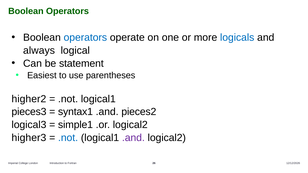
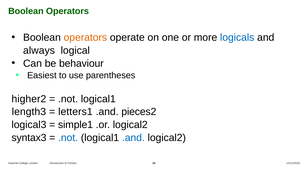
operators colour: blue -> orange (85, 38)
statement: statement -> behaviour (81, 63)
pieces3: pieces3 -> length3 (29, 112)
syntax1: syntax1 -> letters1 (75, 112)
higher3: higher3 -> syntax3 (29, 138)
.and colour: purple -> blue (133, 138)
